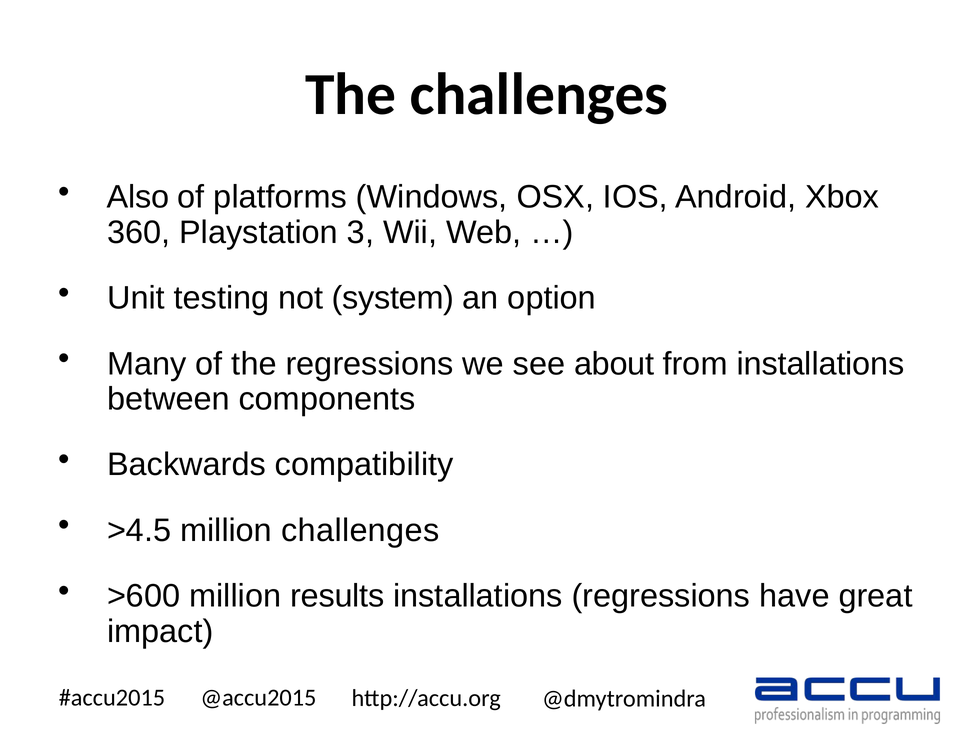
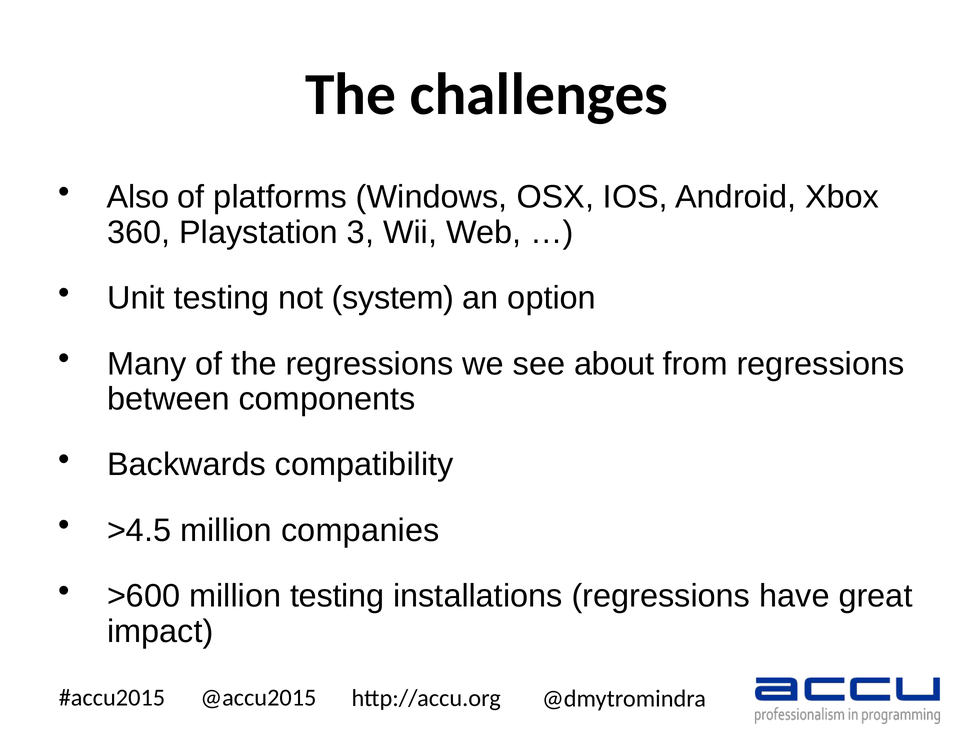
from installations: installations -> regressions (821, 364)
million challenges: challenges -> companies (360, 530)
million results: results -> testing (337, 596)
